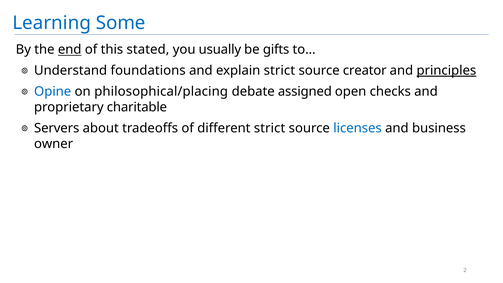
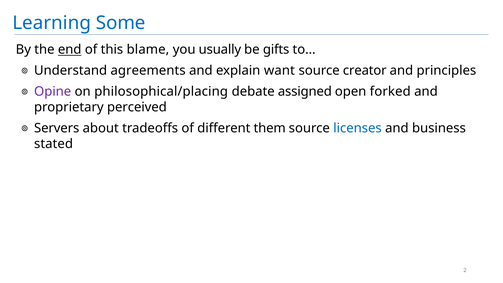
stated: stated -> blame (148, 50)
foundations: foundations -> agreements (148, 71)
explain strict: strict -> want (279, 71)
principles underline: present -> none (446, 71)
Opine colour: blue -> purple (53, 92)
checks: checks -> forked (390, 92)
charitable: charitable -> perceived (137, 107)
different strict: strict -> them (270, 128)
owner: owner -> stated (54, 144)
